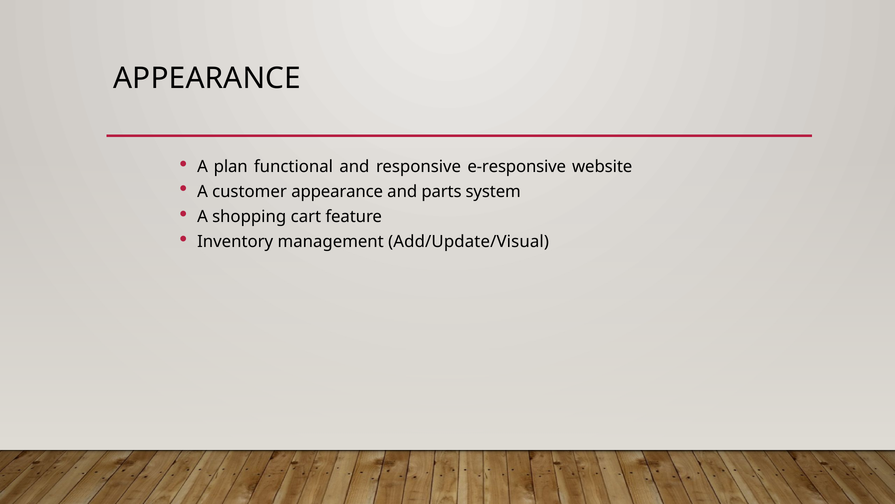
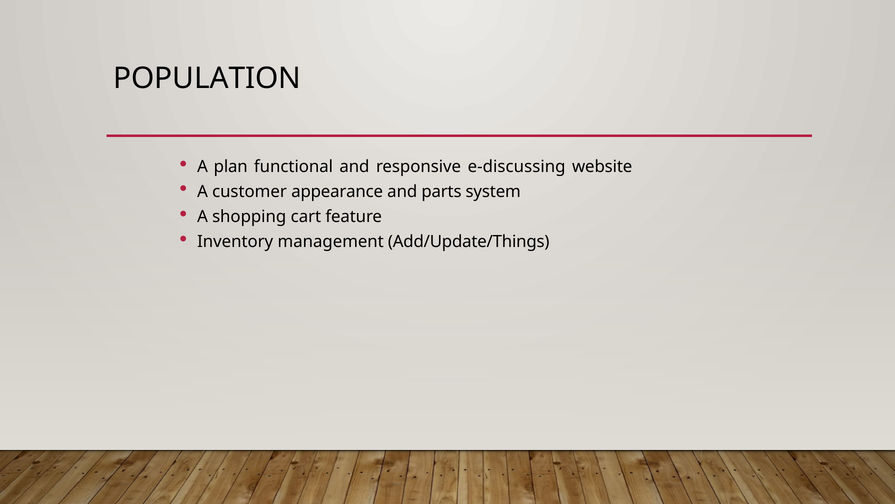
APPEARANCE: APPEARANCE -> POPULATION (207, 78)
e-responsive: e-responsive -> e-discussing (517, 167)
Add/Update/Visual: Add/Update/Visual -> Add/Update/Things (469, 242)
